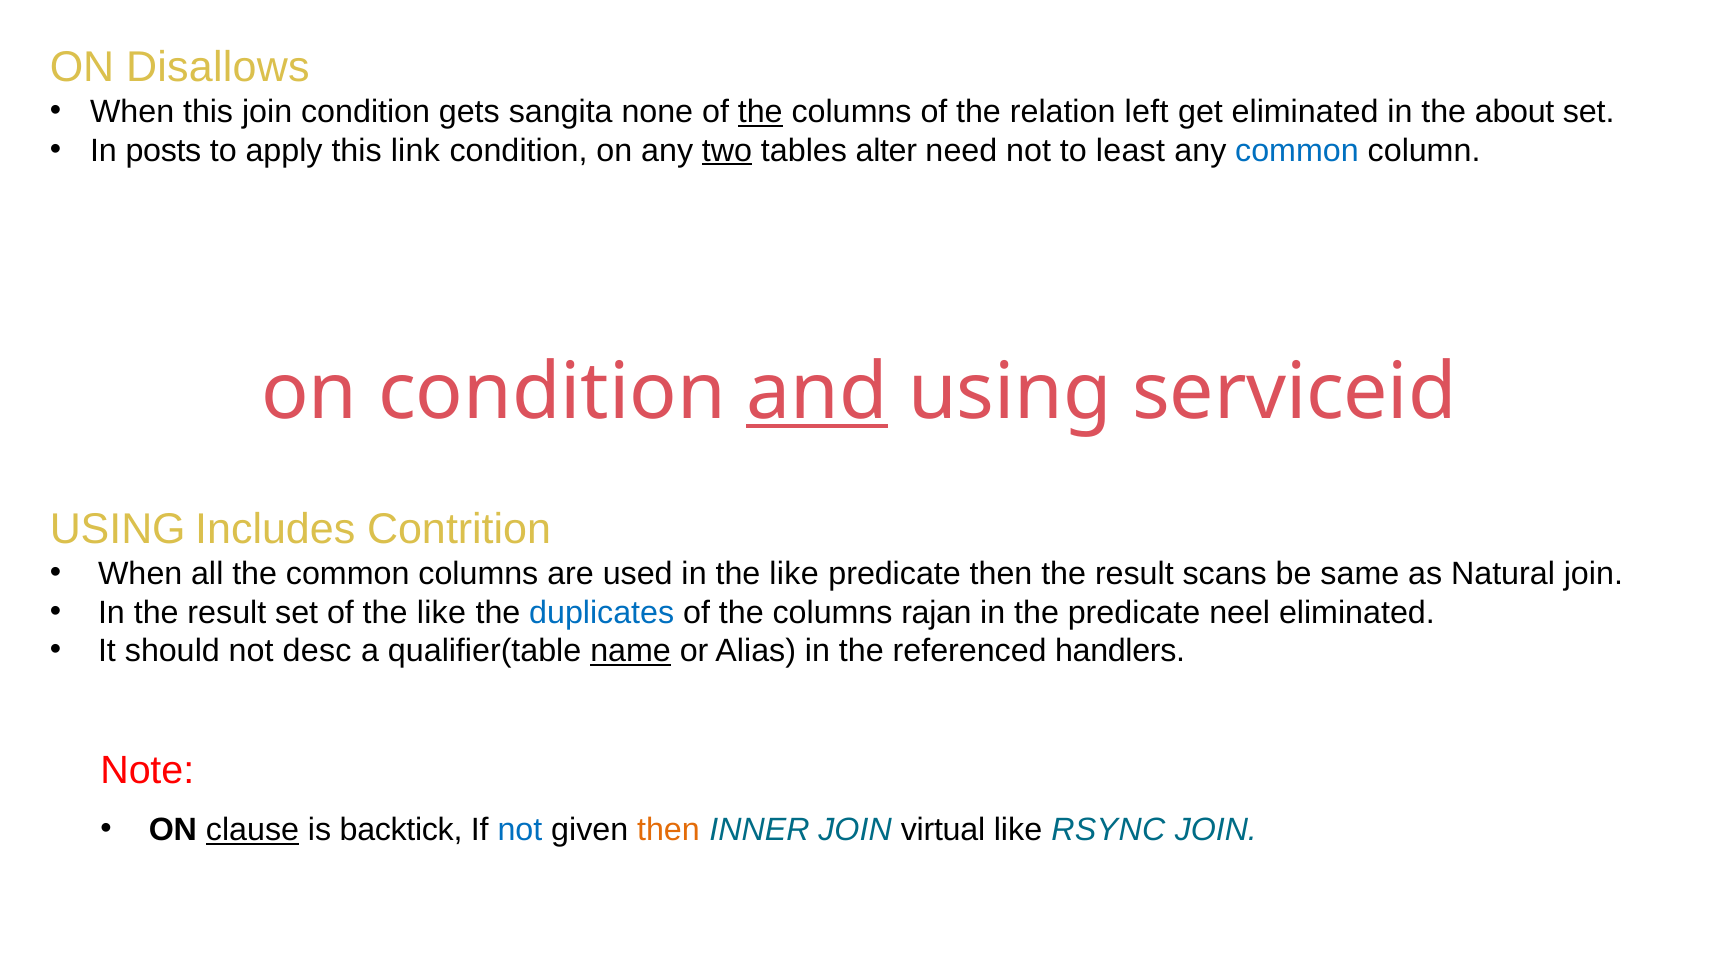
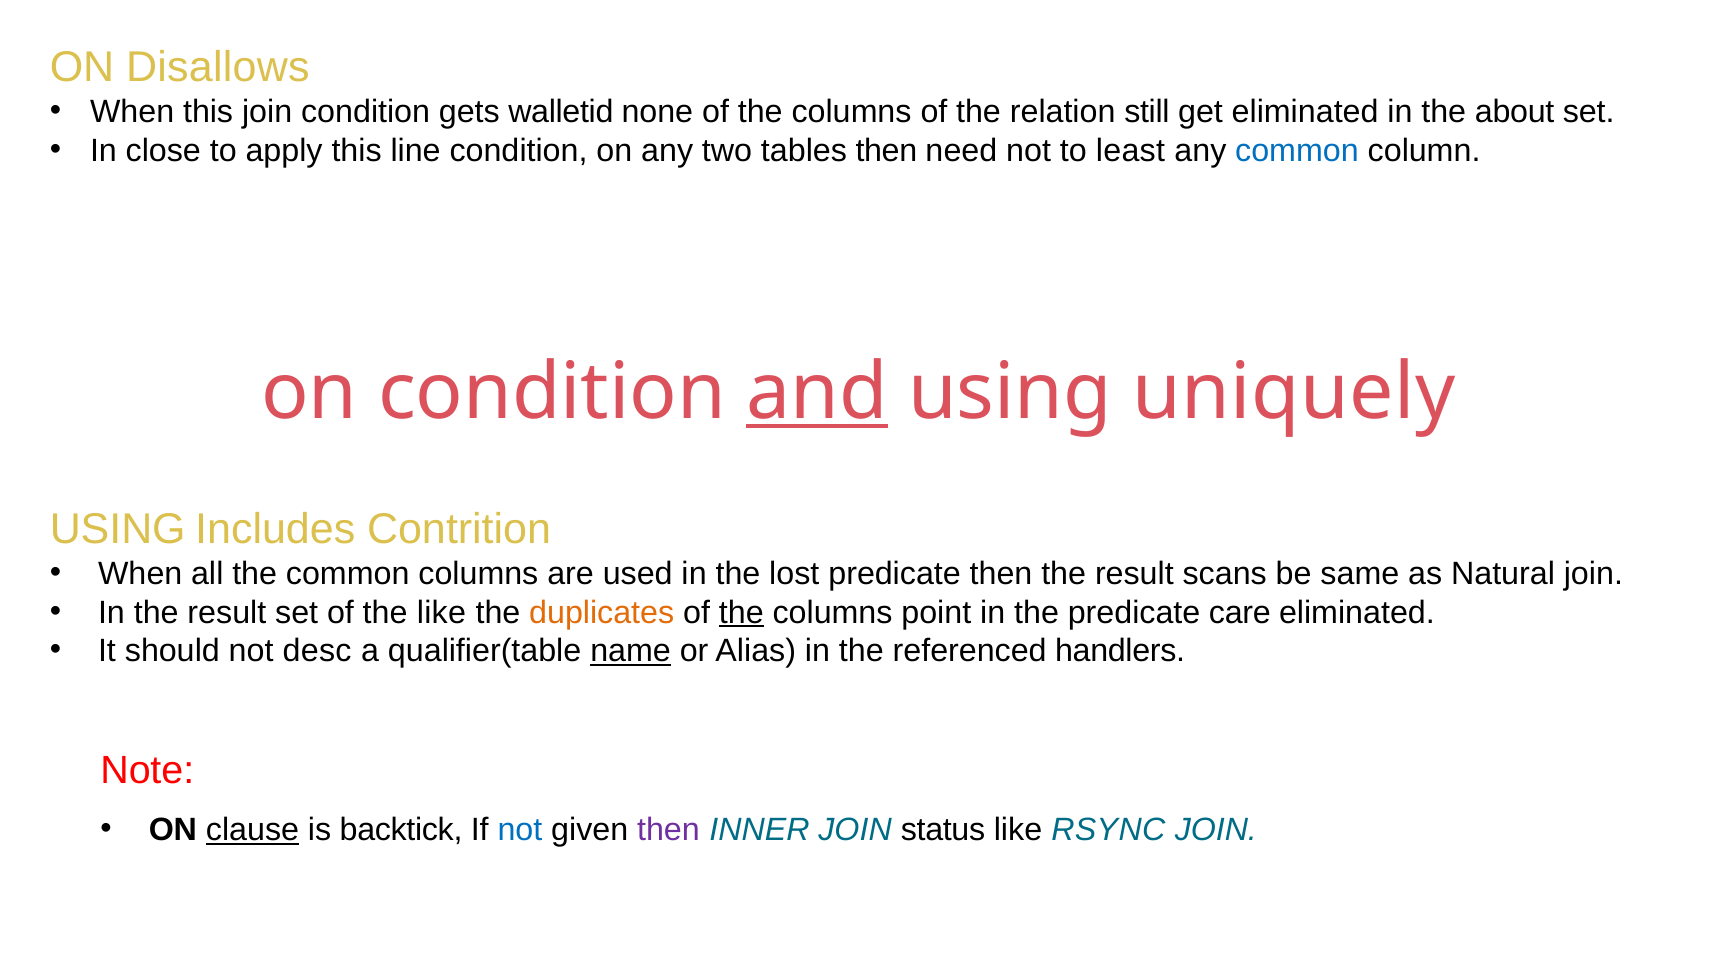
sangita: sangita -> walletid (561, 112)
the underline: present -> none (760, 112)
left: left -> still (1147, 112)
posts: posts -> close (163, 150)
link: link -> line (416, 150)
two underline: present -> none (727, 150)
tables alter: alter -> then (886, 150)
serviceid: serviceid -> uniquely (1294, 392)
in the like: like -> lost (794, 574)
duplicates colour: blue -> orange (602, 612)
the underline: none -> present (741, 612)
rajan: rajan -> point (936, 612)
neel: neel -> care (1240, 612)
then colour: orange -> purple (668, 830)
virtual: virtual -> status (943, 830)
